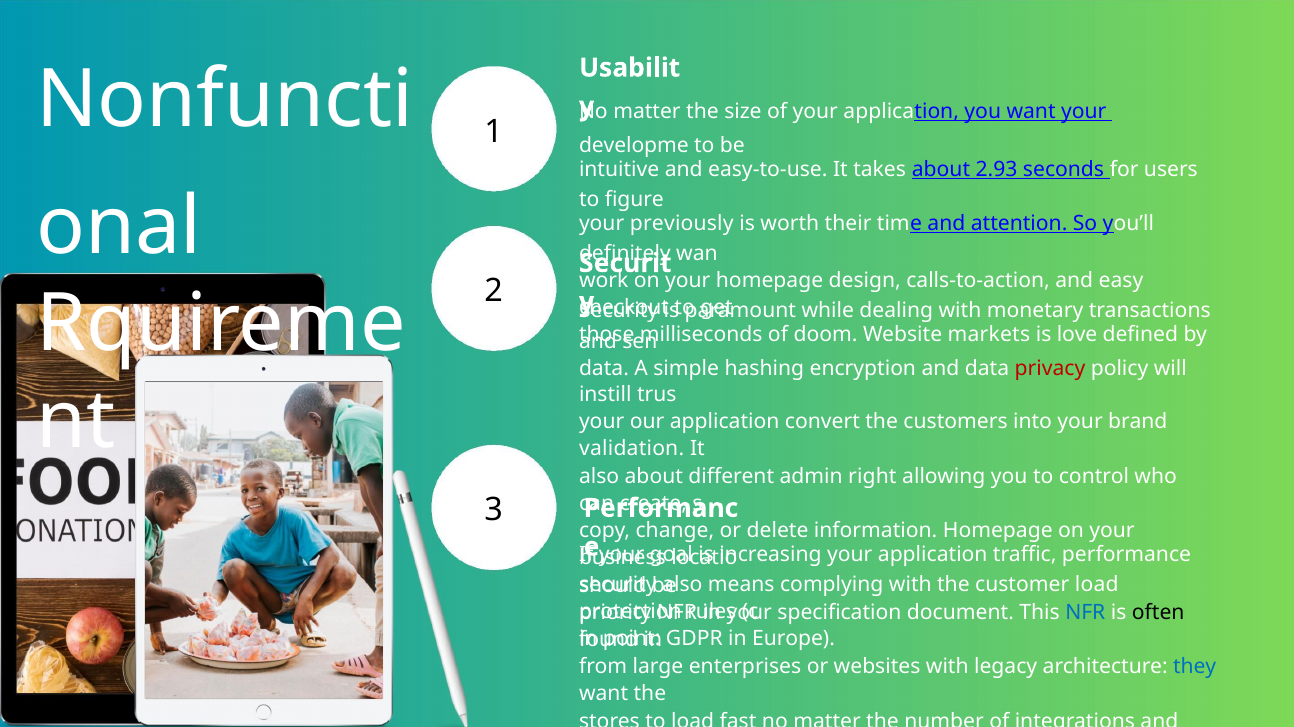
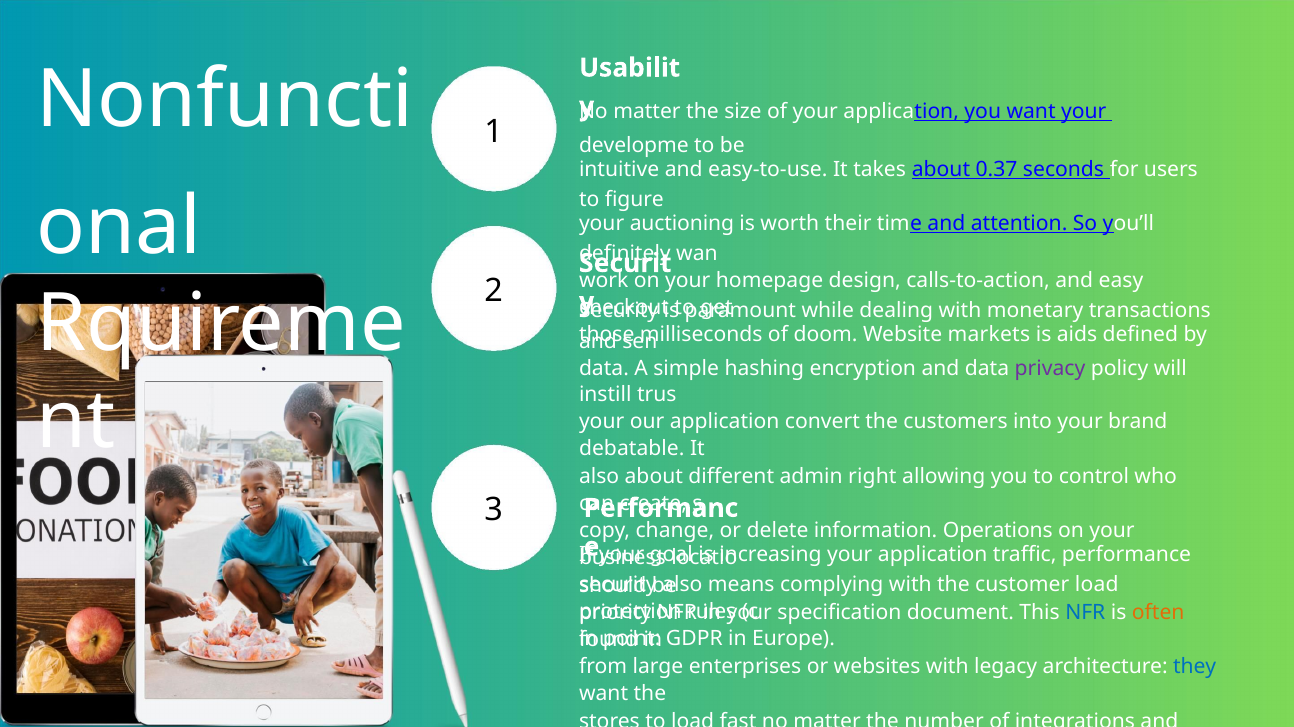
2.93: 2.93 -> 0.37 (997, 169)
previously: previously -> auctioning (682, 223)
love: love -> aids (1077, 335)
privacy colour: red -> purple (1050, 368)
validation: validation -> debatable (632, 449)
information Homepage: Homepage -> Operations (998, 530)
often colour: black -> orange (1158, 613)
